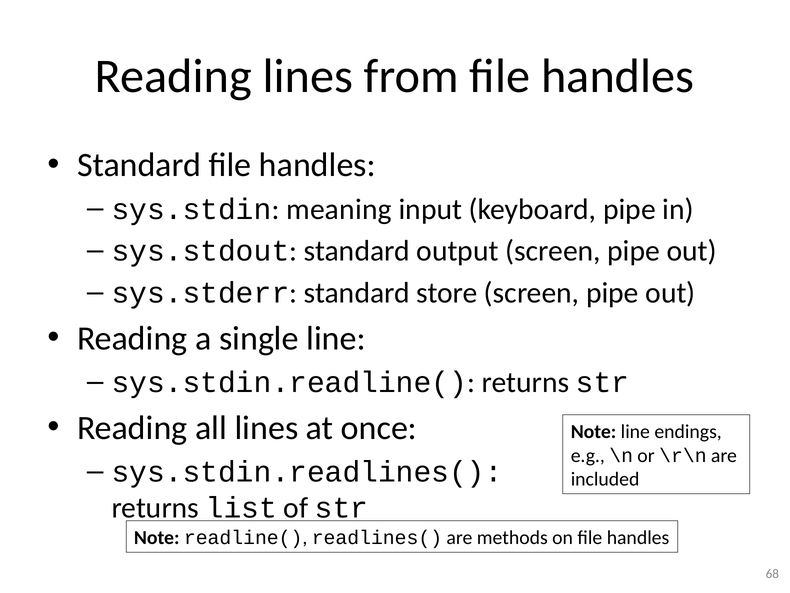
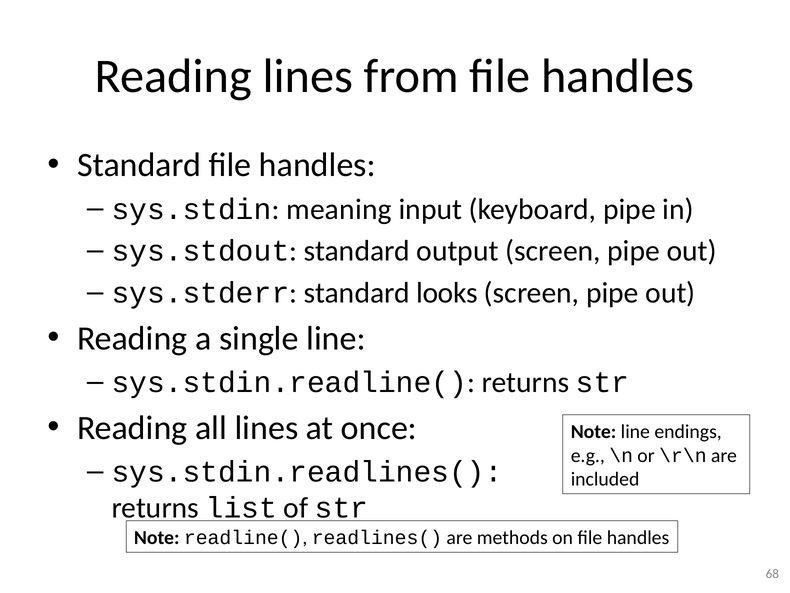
store: store -> looks (447, 293)
